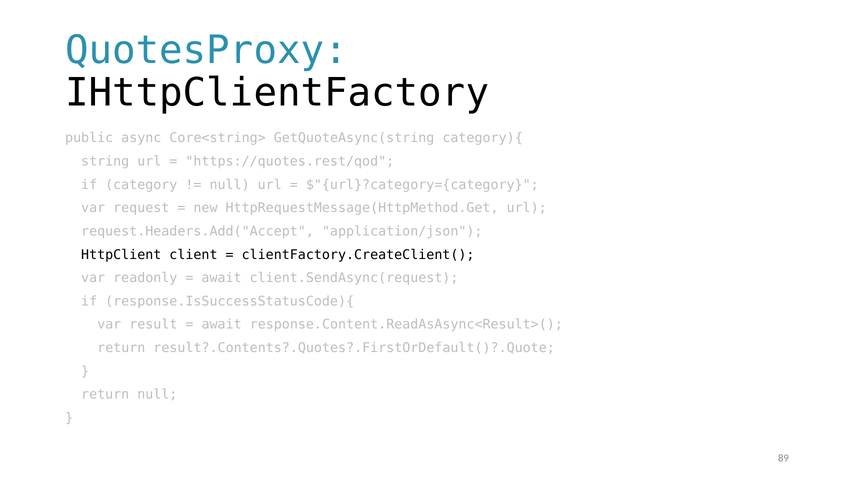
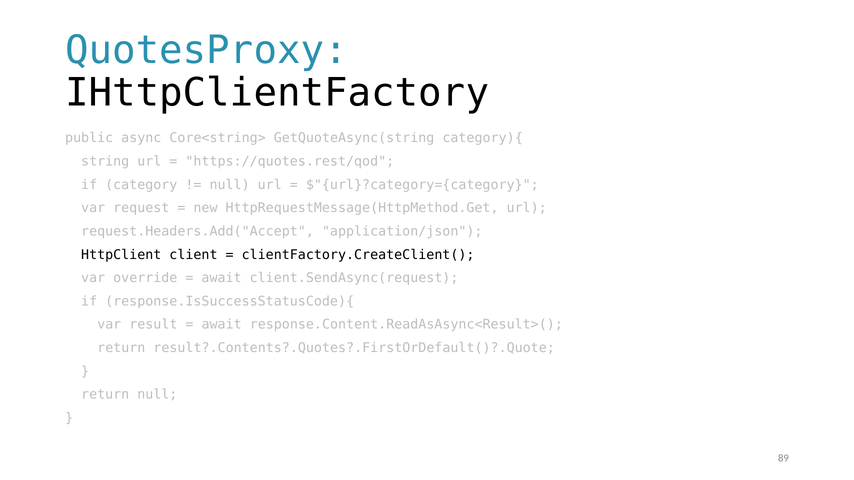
readonly: readonly -> override (145, 278)
